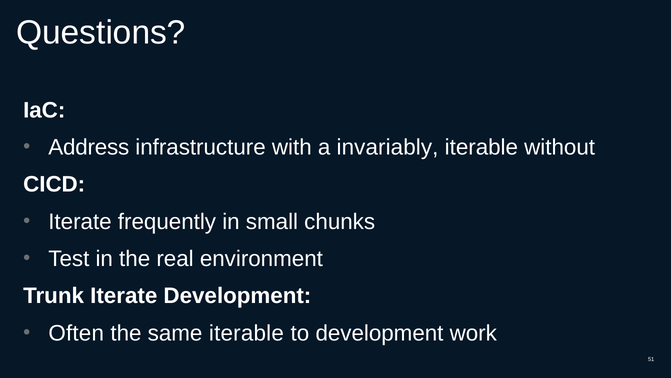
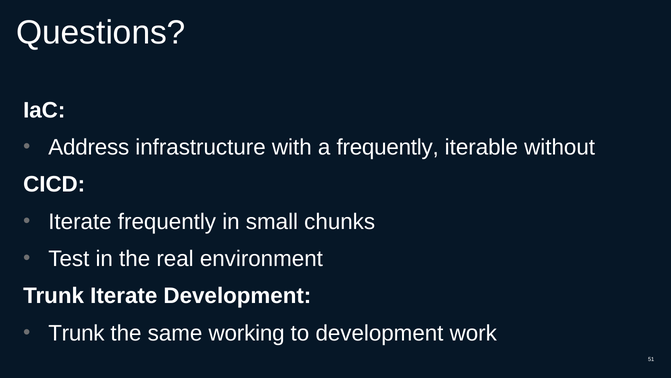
a invariably: invariably -> frequently (388, 147)
Often: Often -> Trunk (76, 333)
same iterable: iterable -> working (247, 333)
